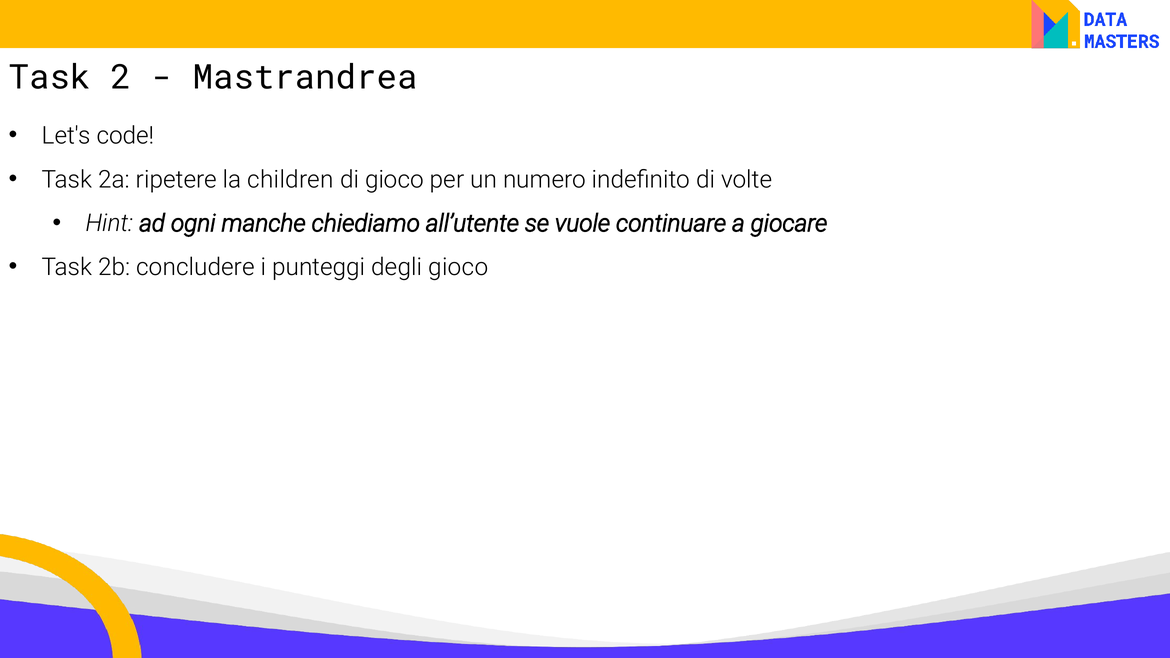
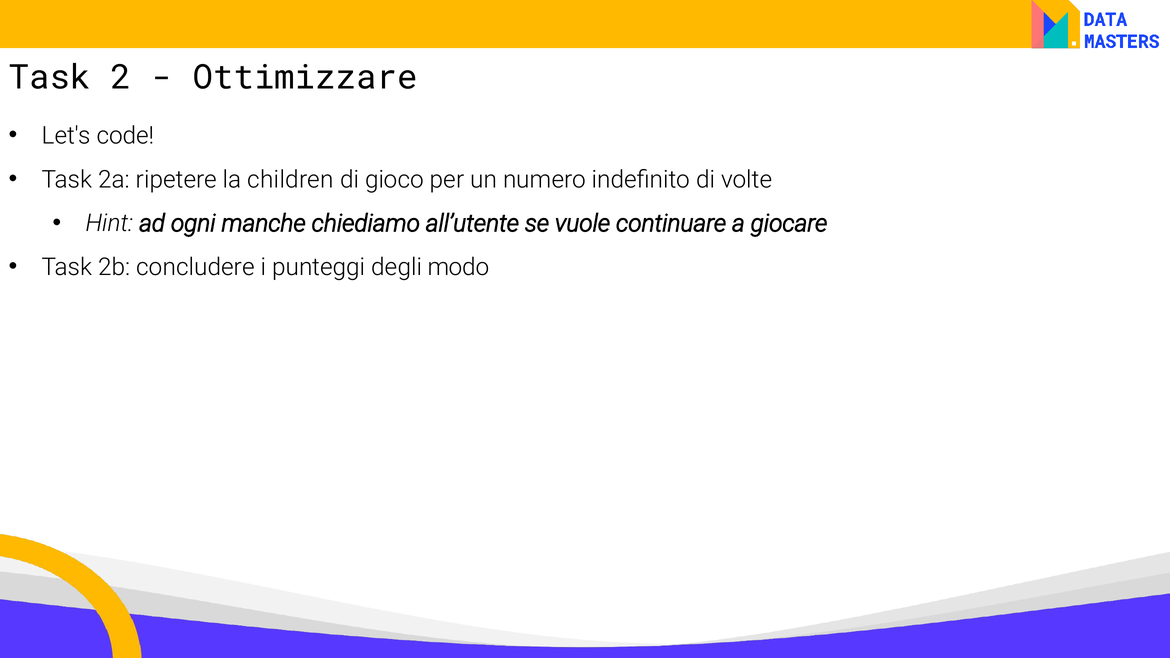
Mastrandrea: Mastrandrea -> Ottimizzare (305, 77)
degli gioco: gioco -> modo (458, 267)
